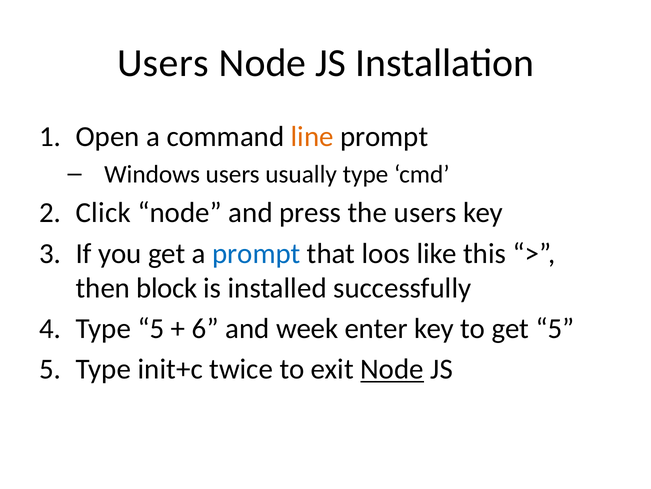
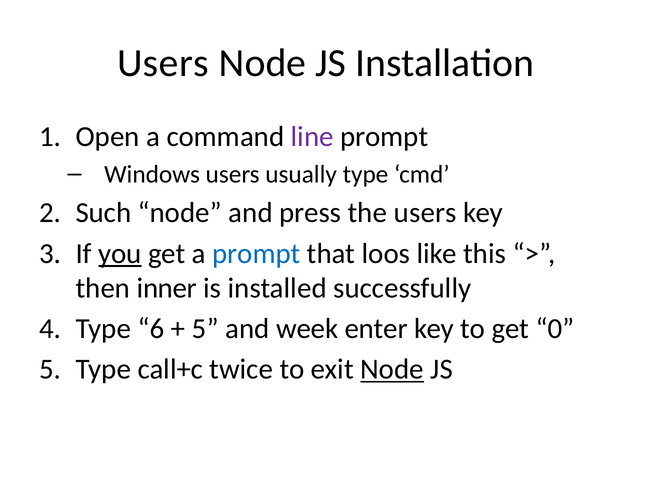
line colour: orange -> purple (312, 137)
Click: Click -> Such (103, 213)
you underline: none -> present (120, 253)
block: block -> inner (167, 288)
Type 5: 5 -> 6 (151, 328)
6: 6 -> 5 (205, 328)
get 5: 5 -> 0 (555, 328)
init+c: init+c -> call+c (170, 369)
